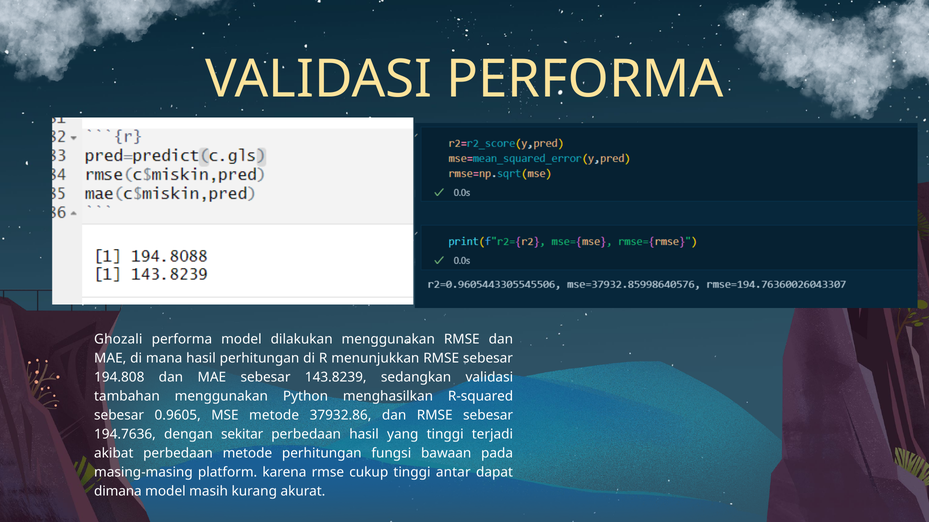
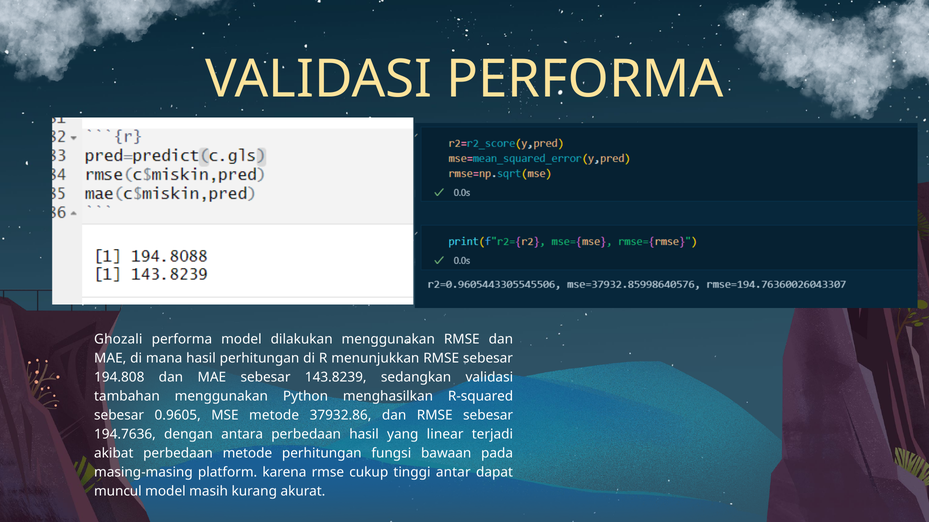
sekitar: sekitar -> antara (242, 435)
yang tinggi: tinggi -> linear (445, 435)
dimana: dimana -> muncul (118, 492)
